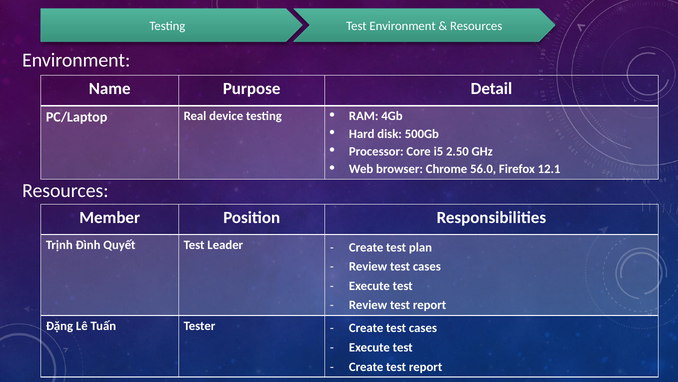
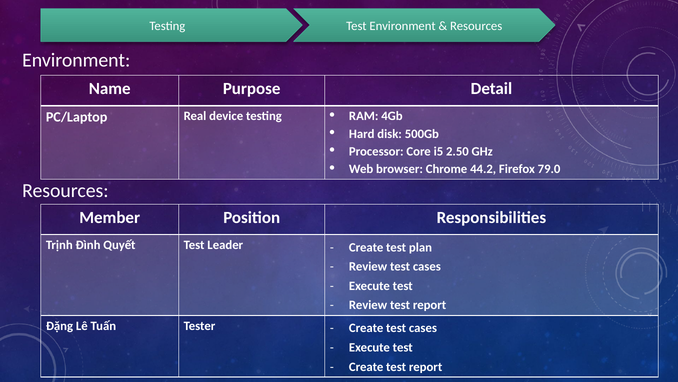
56.0: 56.0 -> 44.2 (483, 169)
12.1: 12.1 -> 79.0 (549, 169)
